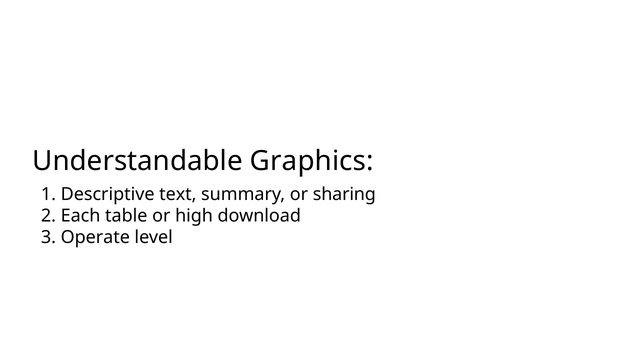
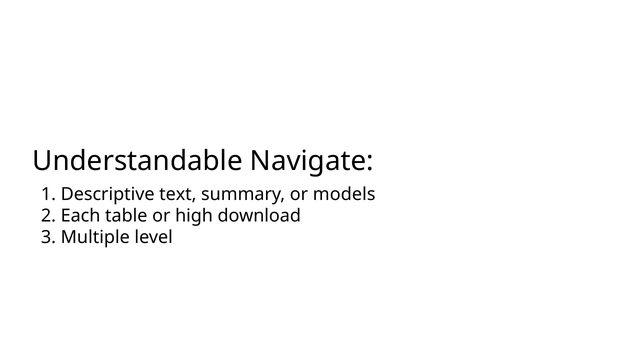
Graphics: Graphics -> Navigate (312, 161)
sharing: sharing -> models (344, 194)
Operate: Operate -> Multiple (95, 238)
